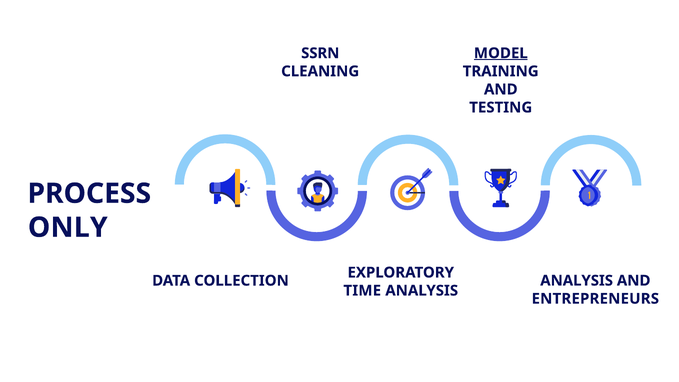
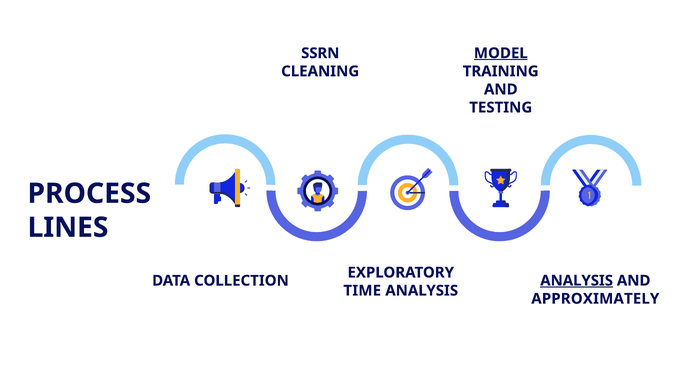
ONLY: ONLY -> LINES (68, 227)
ANALYSIS underline: none -> present (577, 281)
ENTREPRENEURS: ENTREPRENEURS -> APPROXIMATELY (595, 299)
